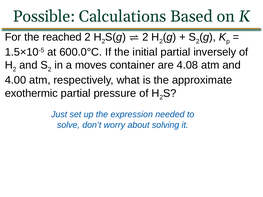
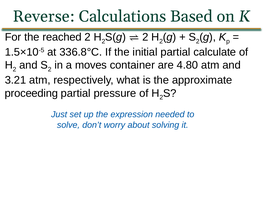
Possible: Possible -> Reverse (44, 16)
600.0°C: 600.0°C -> 336.8°C (81, 52)
inversely: inversely -> calculate (215, 52)
4.08: 4.08 -> 4.80 (187, 65)
4.00: 4.00 -> 3.21 (15, 80)
exothermic: exothermic -> proceeding (31, 93)
